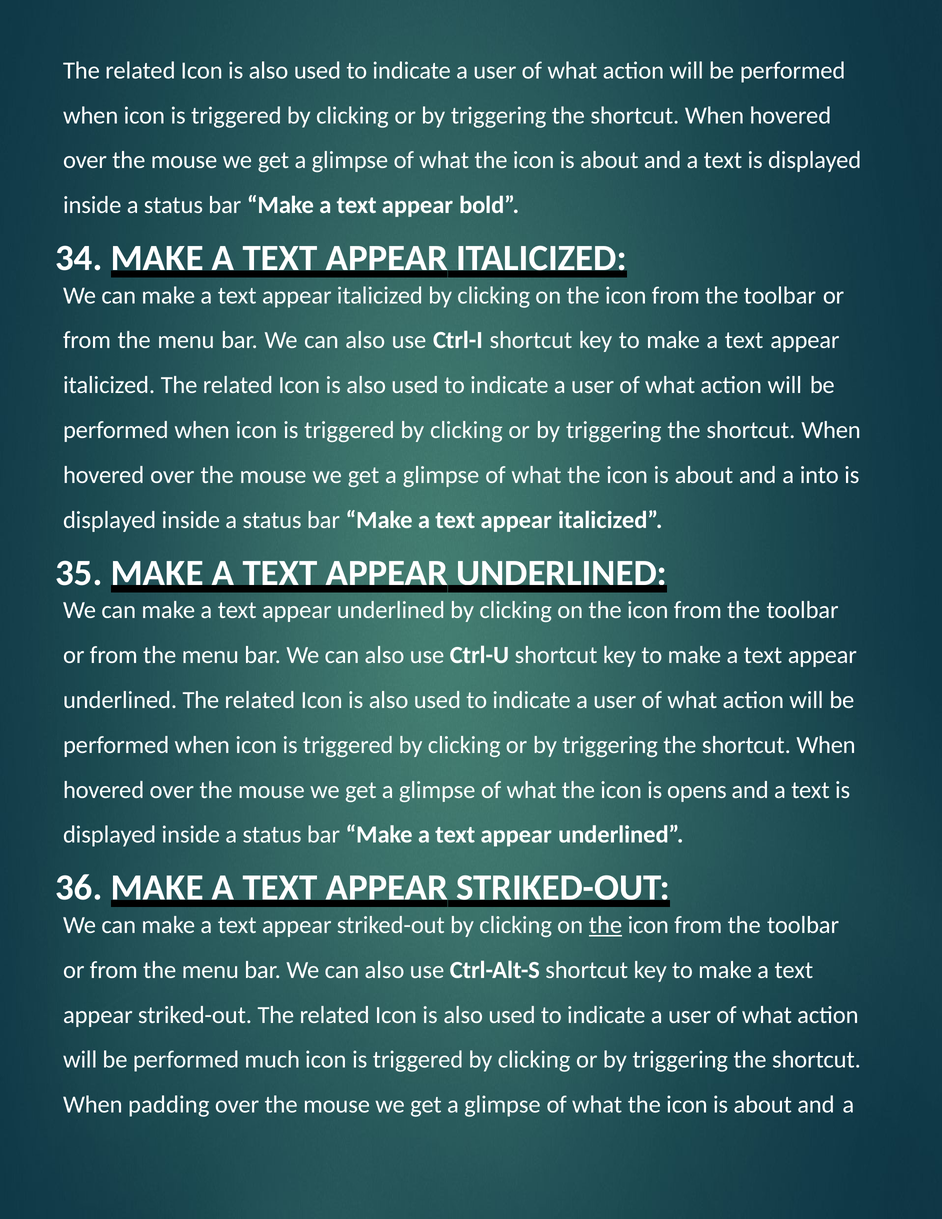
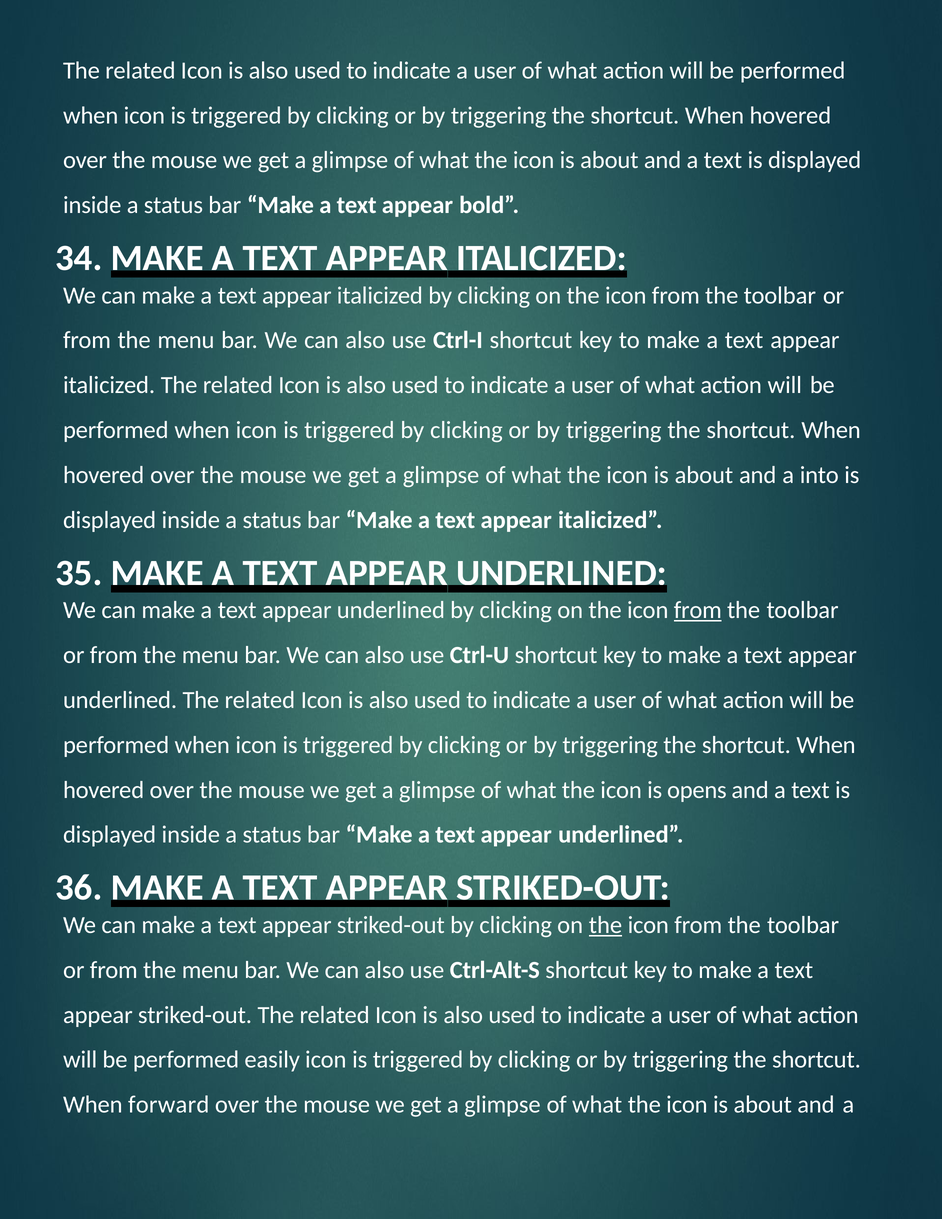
from underline: none -> present (698, 610)
much: much -> easily (272, 1060)
padding: padding -> forward (169, 1105)
